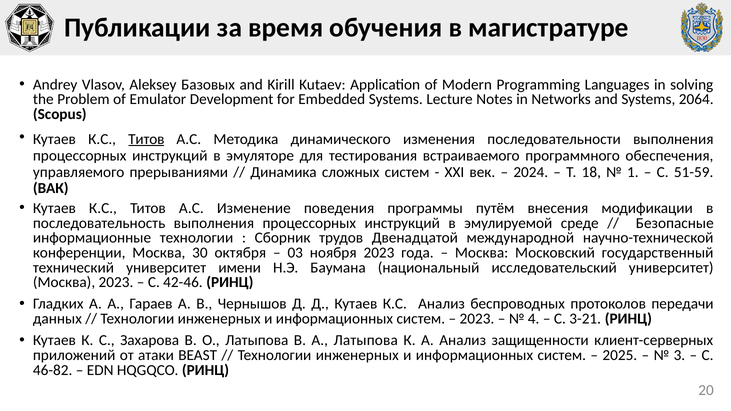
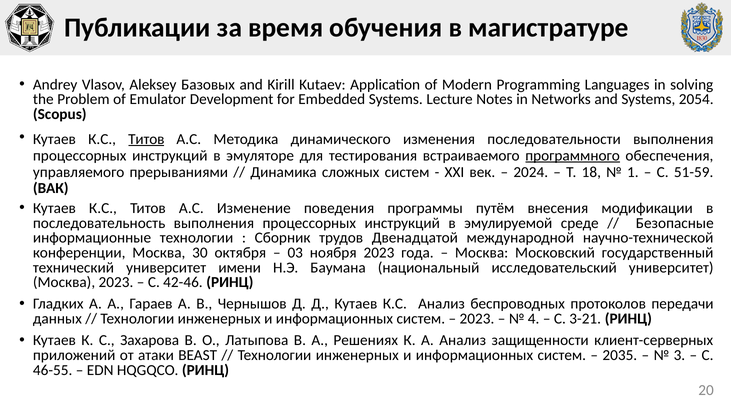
2064: 2064 -> 2054 (696, 99)
программного underline: none -> present (573, 156)
А Латыпова: Латыпова -> Решениях (366, 341)
2025: 2025 -> 2035 (620, 355)
46-82: 46-82 -> 46-55 (53, 370)
